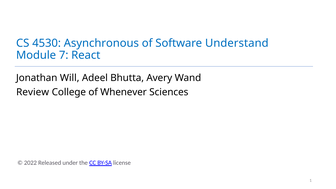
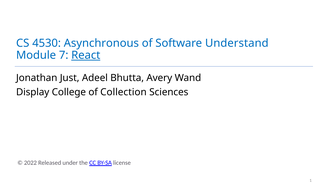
React underline: none -> present (86, 55)
Will: Will -> Just (70, 78)
Review: Review -> Display (33, 92)
Whenever: Whenever -> Collection (123, 92)
